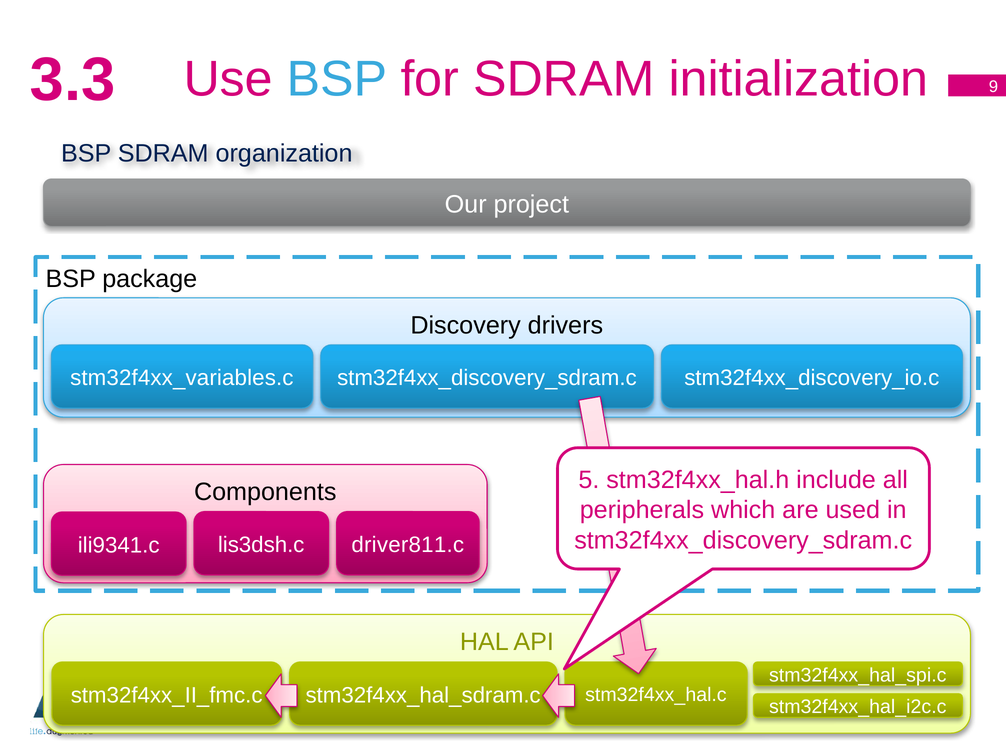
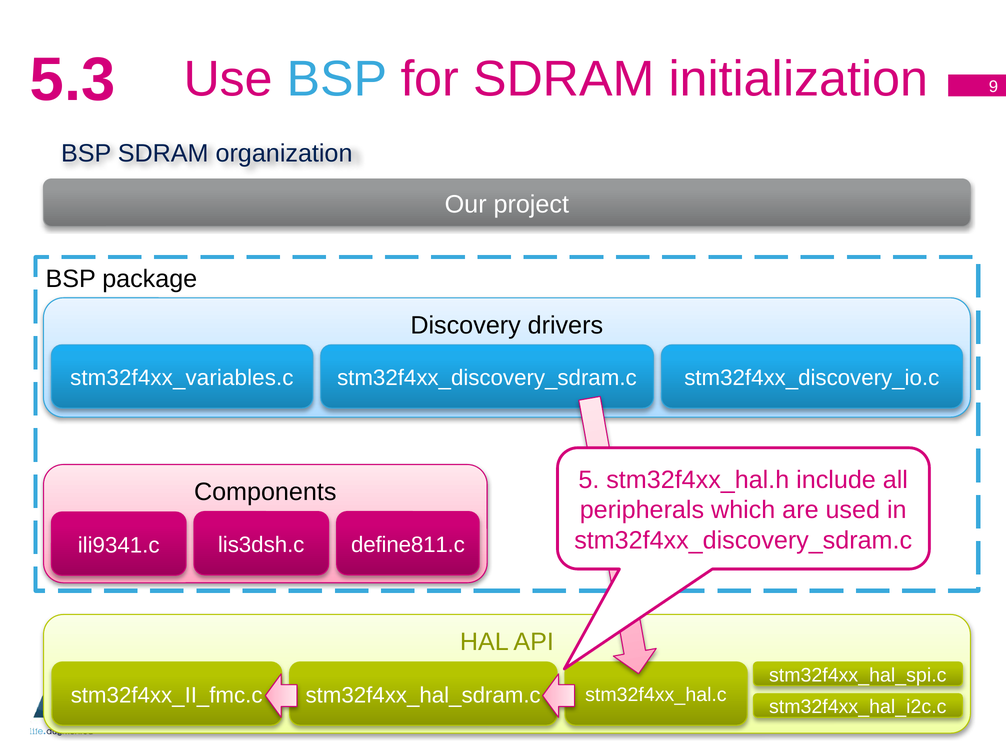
3.3: 3.3 -> 5.3 (73, 80)
driver811.c: driver811.c -> define811.c (408, 545)
